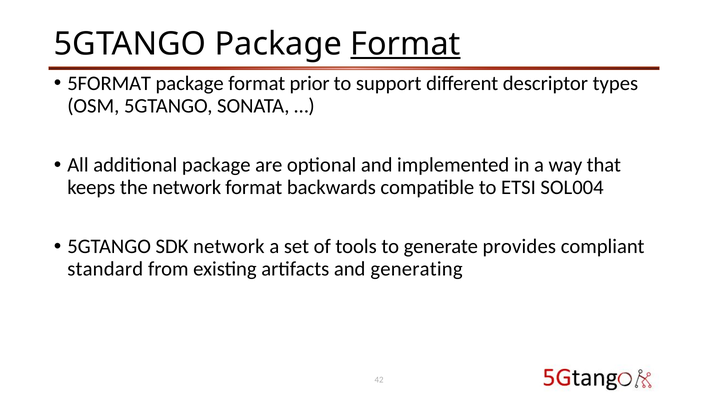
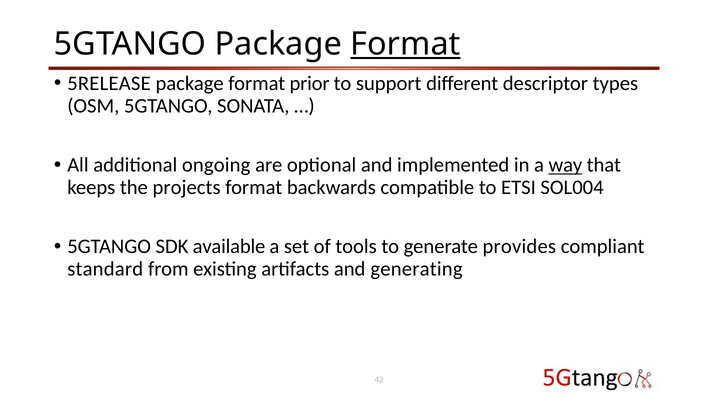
5FORMAT: 5FORMAT -> 5RELEASE (109, 83)
additional package: package -> ongoing (216, 165)
way underline: none -> present (565, 165)
the network: network -> projects (187, 187)
SDK network: network -> available (229, 247)
